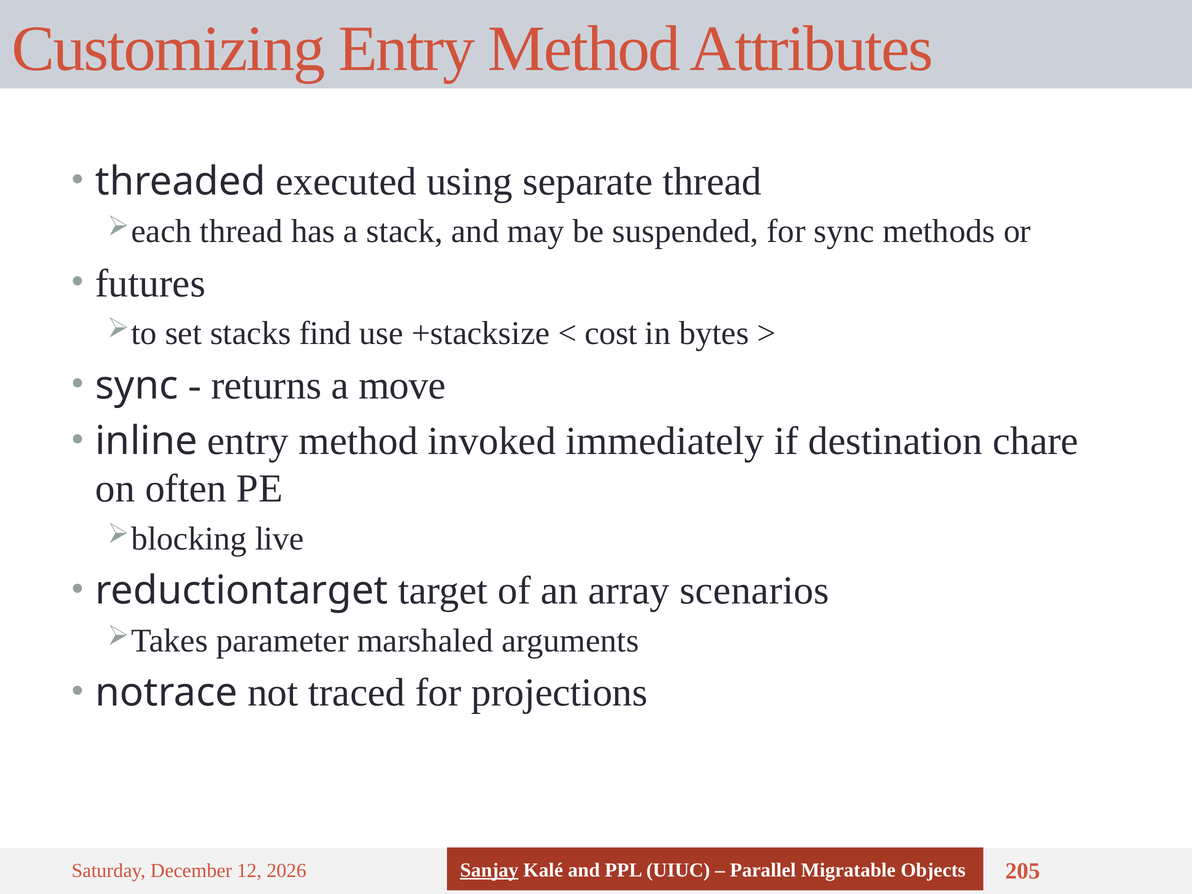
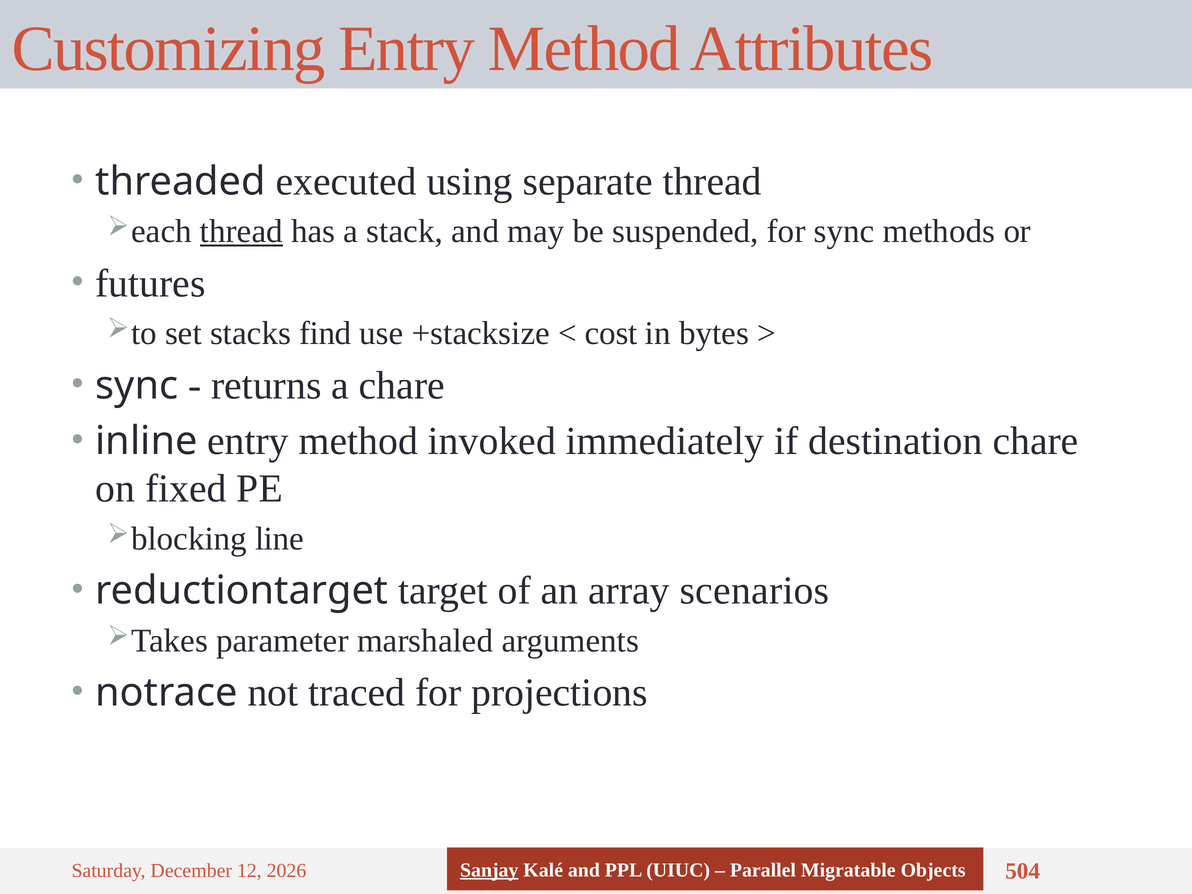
thread underline: none -> present (241, 231)
a move: move -> chare (402, 386)
often: often -> fixed (186, 489)
live: live -> line (279, 539)
205: 205 -> 504 (1023, 871)
